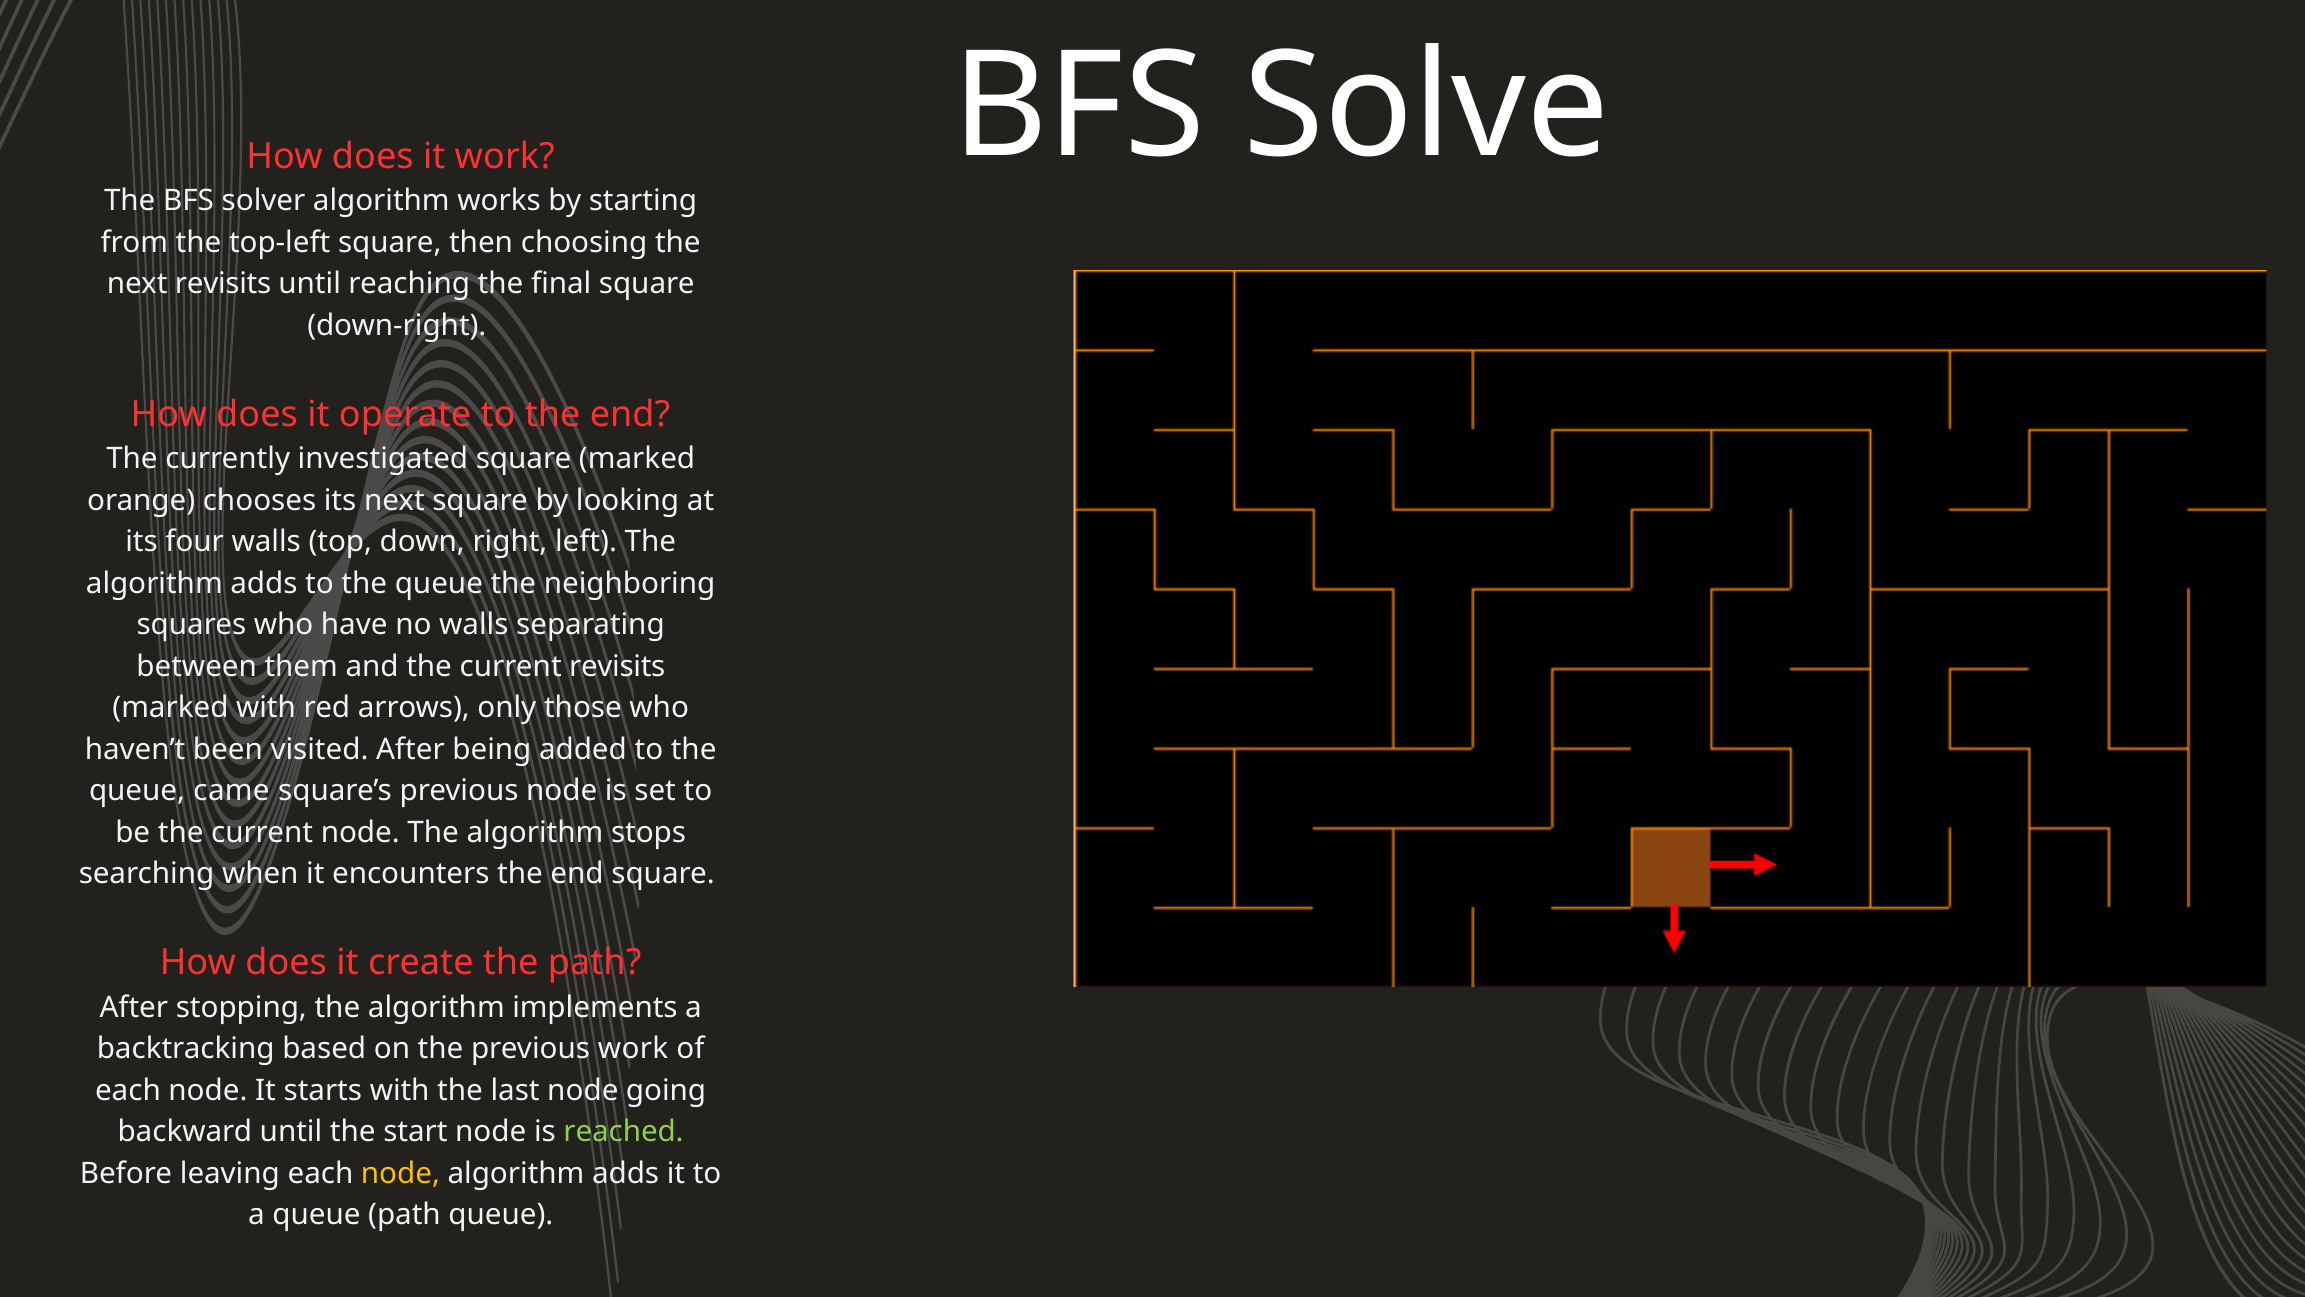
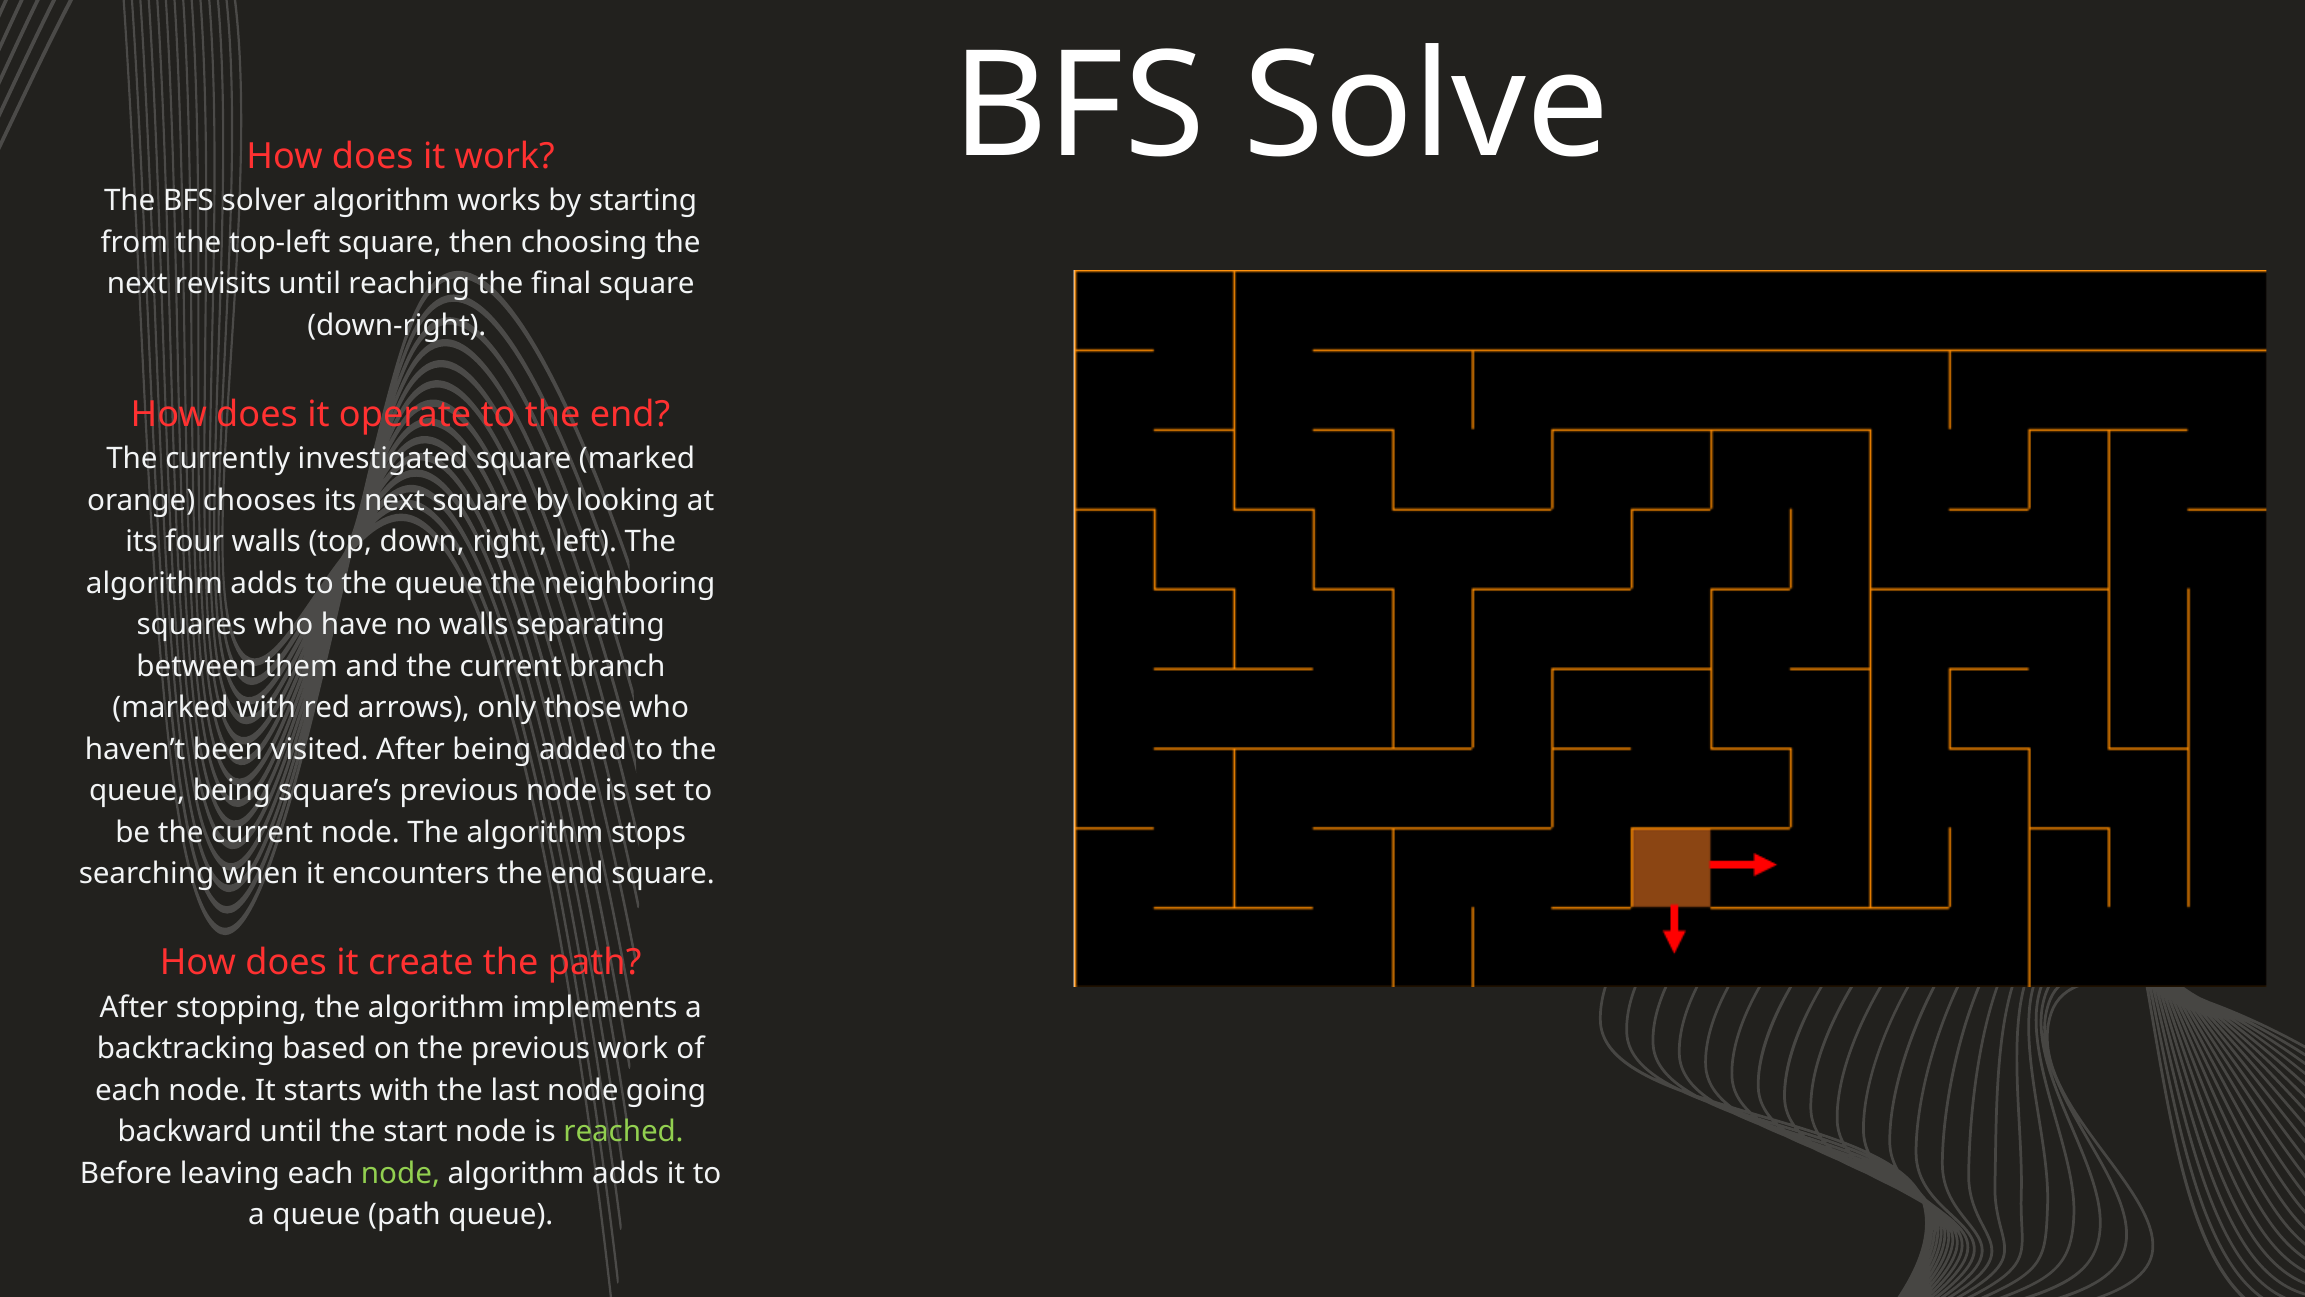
current revisits: revisits -> branch (617, 666)
queue came: came -> being (232, 791)
node colour: yellow -> light green (400, 1173)
